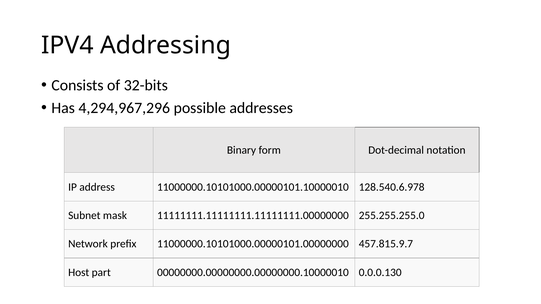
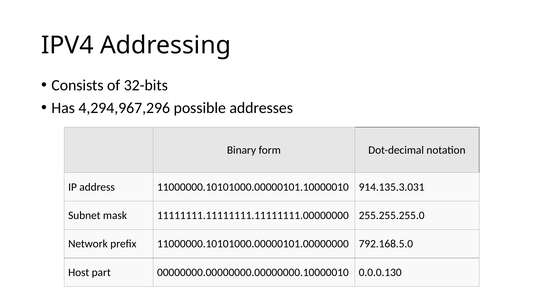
128.540.6.978: 128.540.6.978 -> 914.135.3.031 (392, 187)
457.815.9.7: 457.815.9.7 -> 792.168.5.0 (386, 244)
